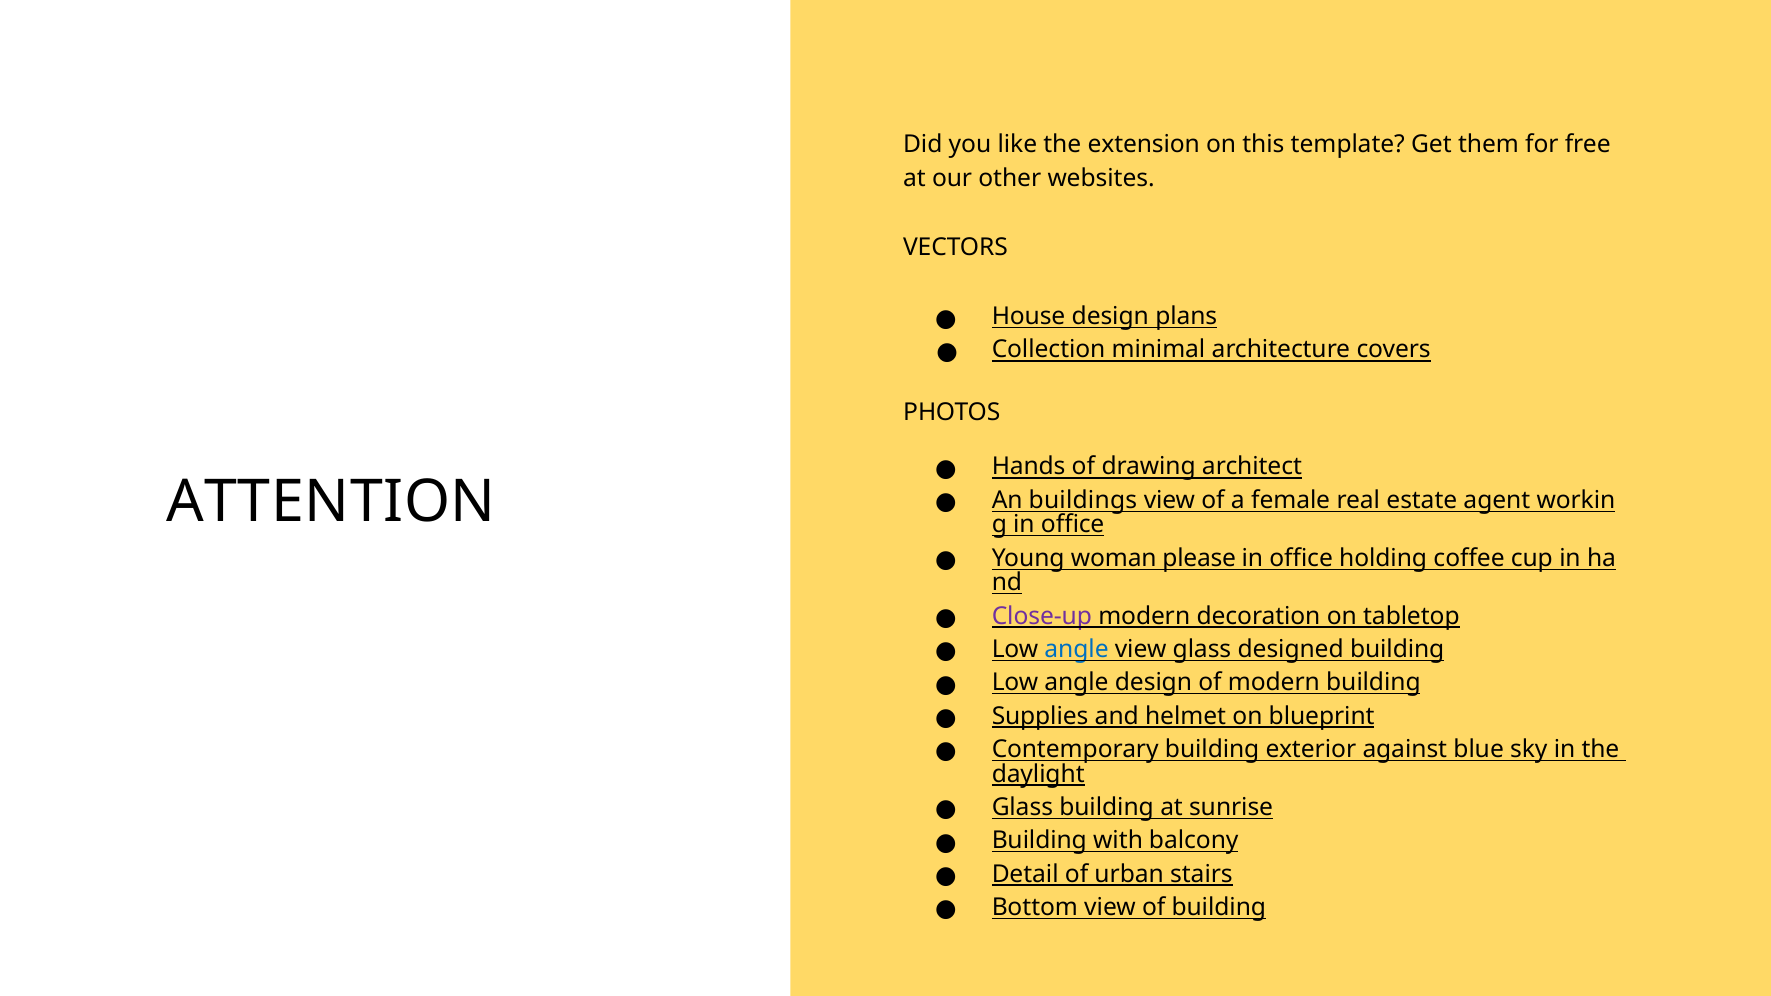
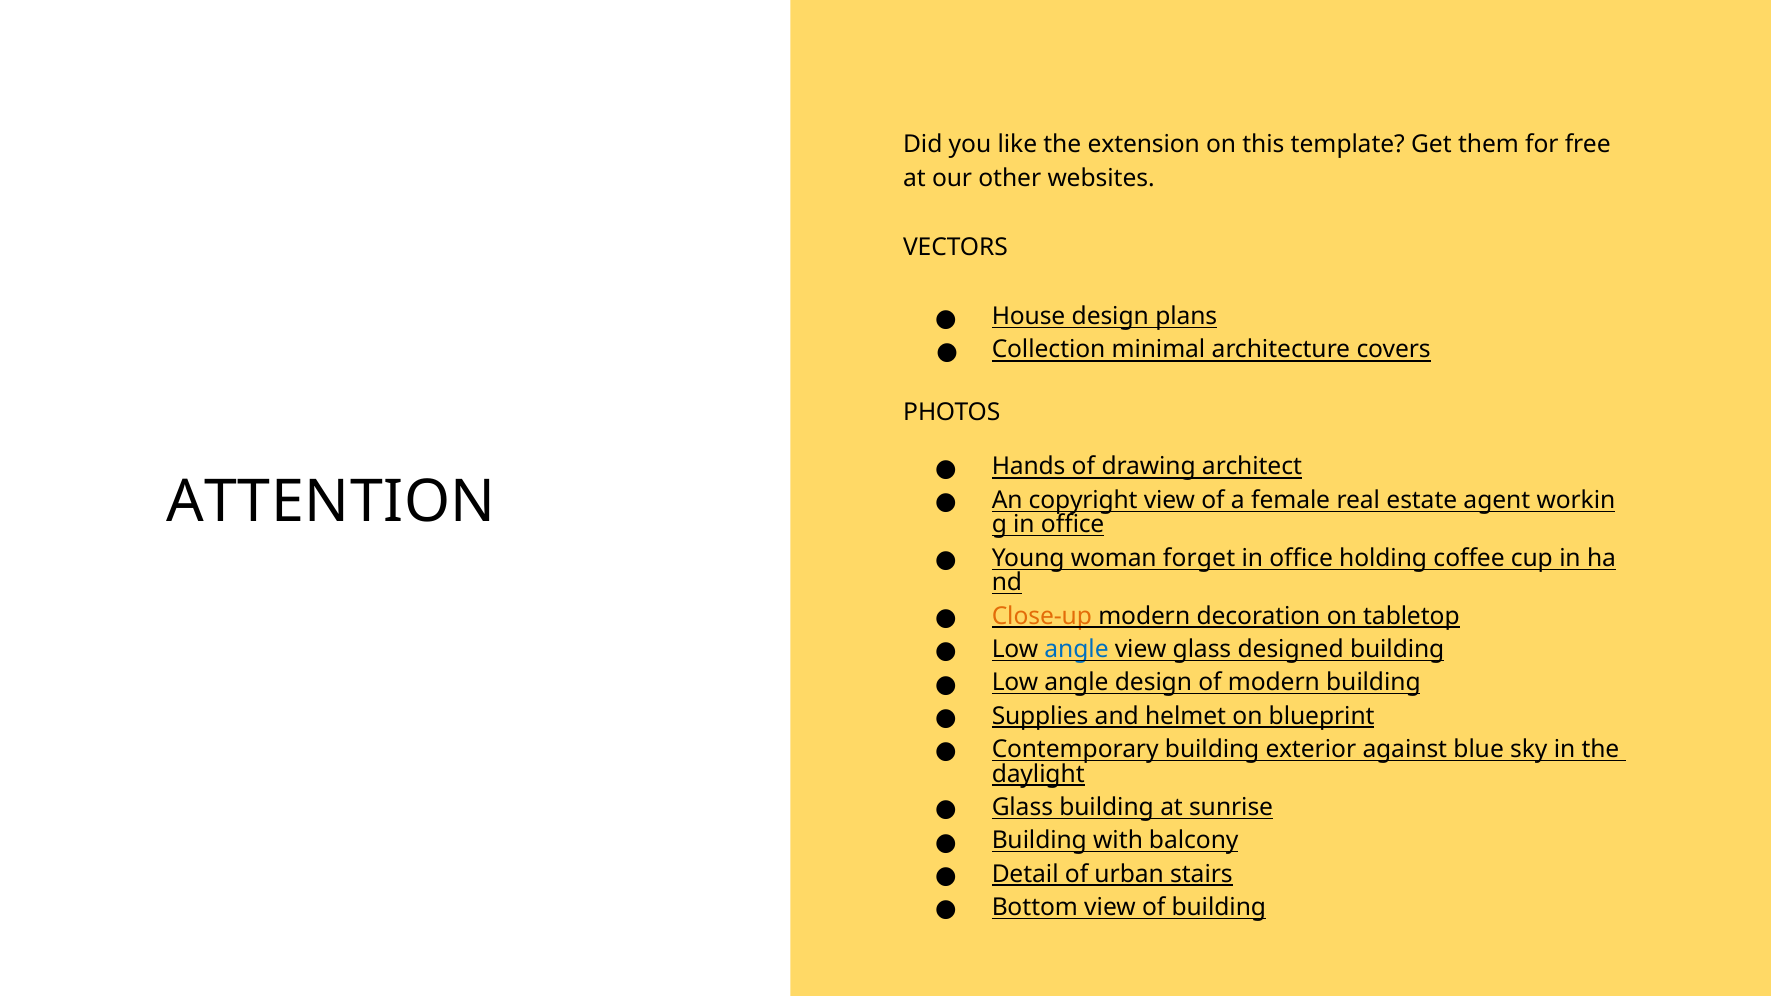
buildings: buildings -> copyright (1083, 500)
please: please -> forget (1199, 558)
Close-up colour: purple -> orange (1042, 616)
